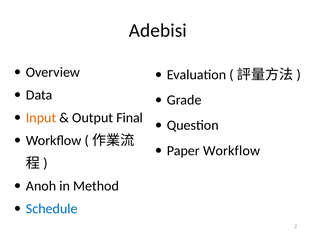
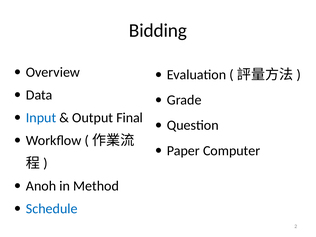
Adebisi: Adebisi -> Bidding (158, 31)
Input colour: orange -> blue (41, 118)
Paper Workflow: Workflow -> Computer (232, 151)
